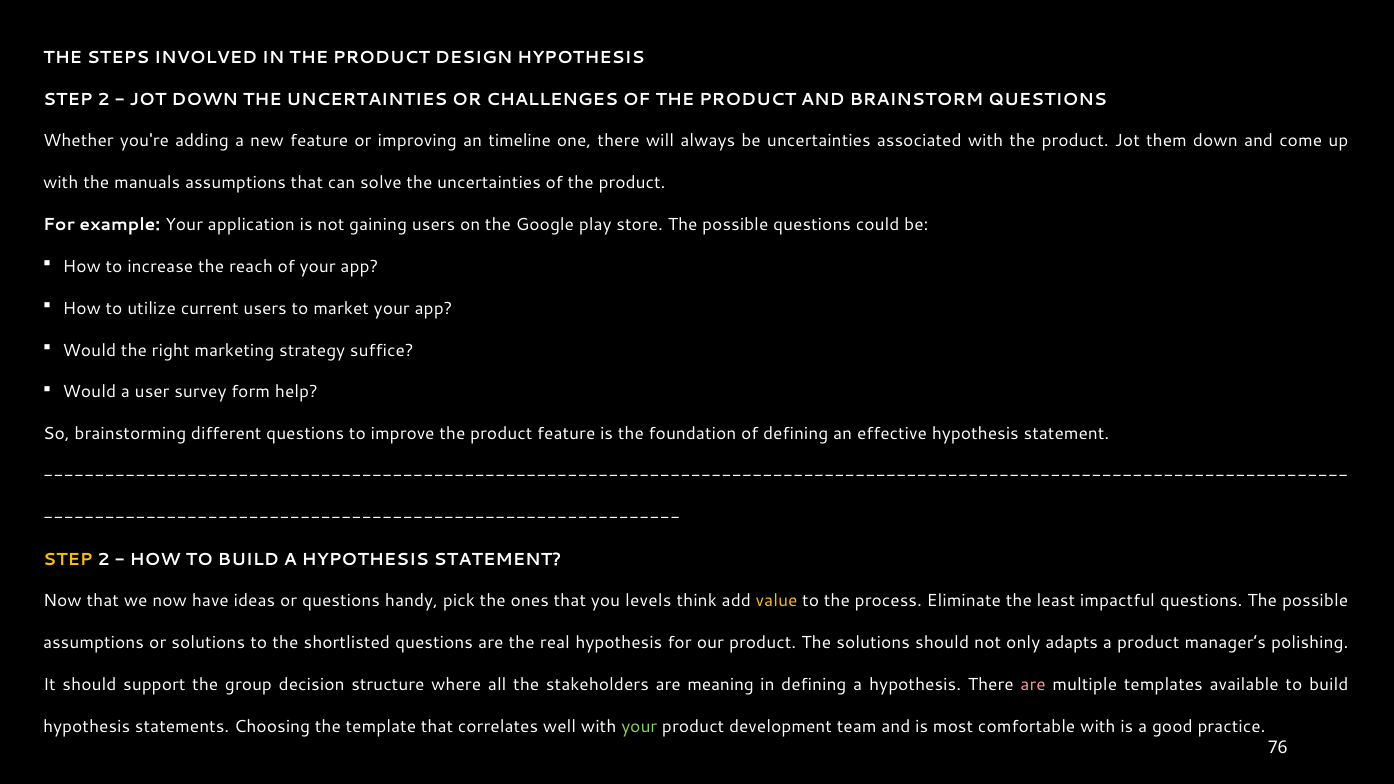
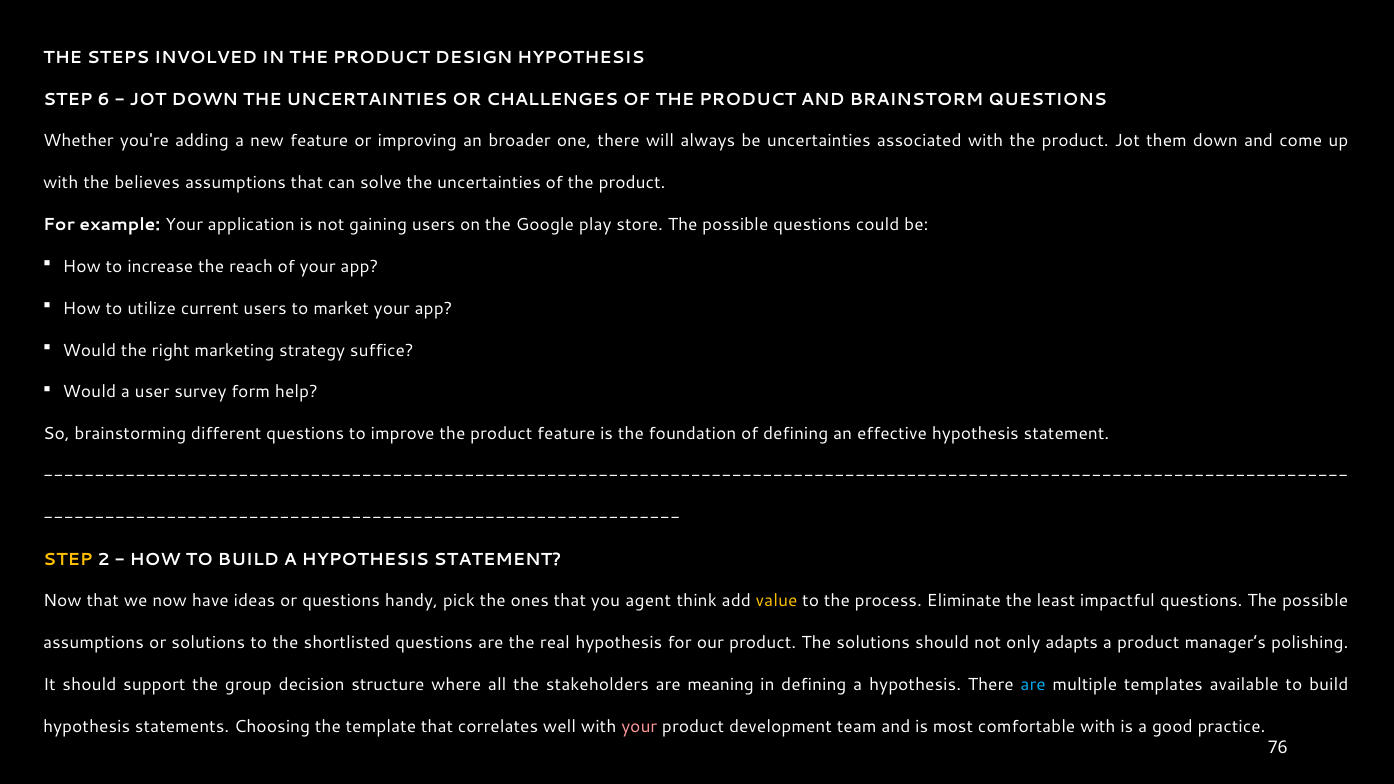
2: 2 -> 6 (104, 99)
timeline: timeline -> broader (520, 141)
manuals: manuals -> believes (147, 183)
levels: levels -> agent (648, 601)
are colour: pink -> light blue (1033, 685)
your colour: light green -> pink (639, 727)
